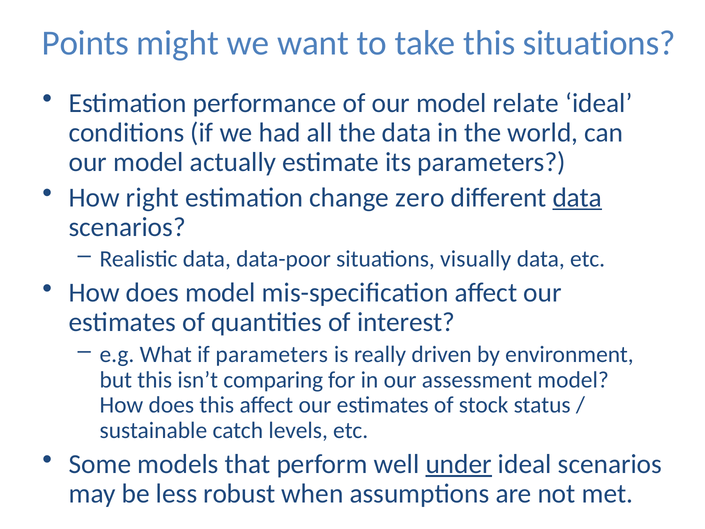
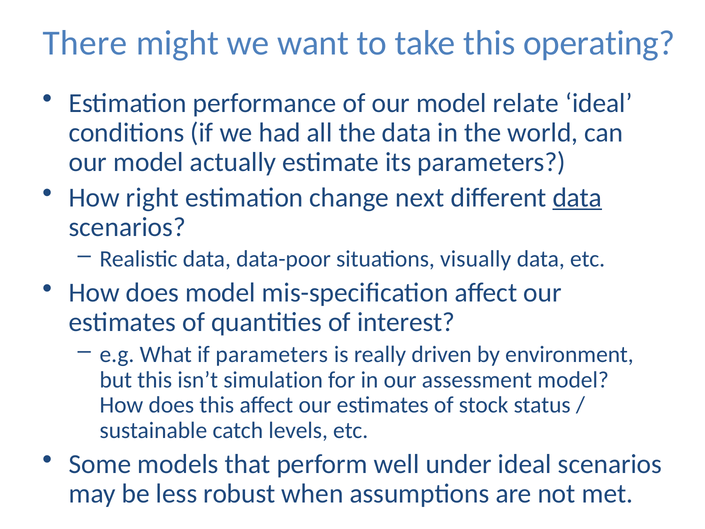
Points: Points -> There (85, 43)
this situations: situations -> operating (599, 43)
zero: zero -> next (420, 197)
comparing: comparing -> simulation (273, 380)
under underline: present -> none (459, 464)
